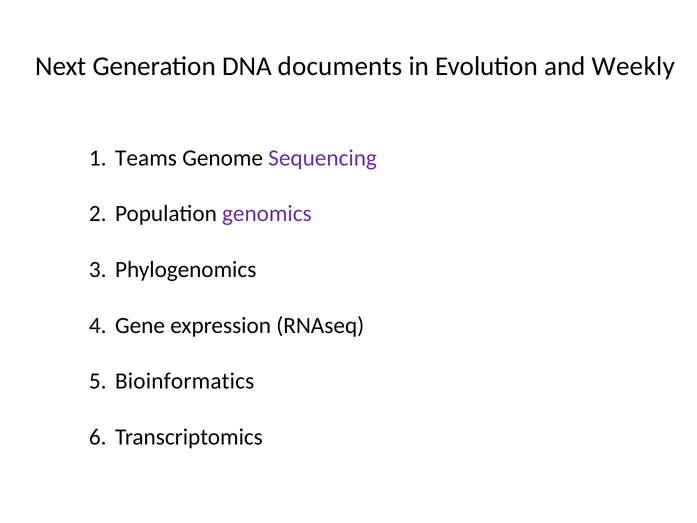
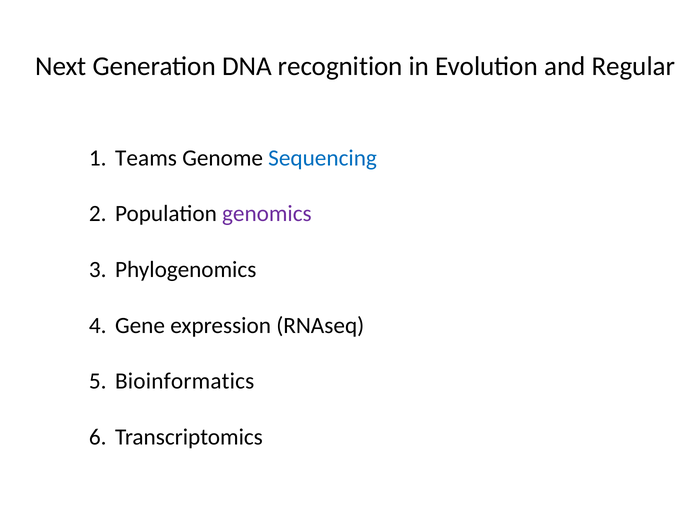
documents: documents -> recognition (340, 66)
Weekly: Weekly -> Regular (633, 66)
Sequencing colour: purple -> blue (323, 158)
